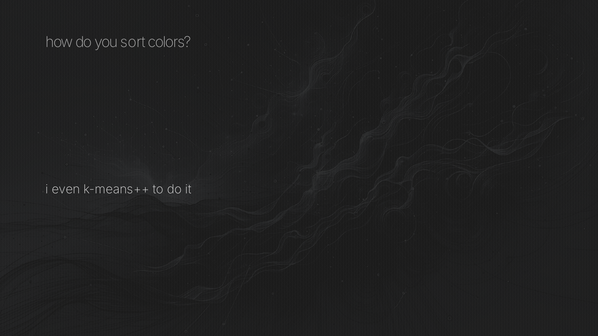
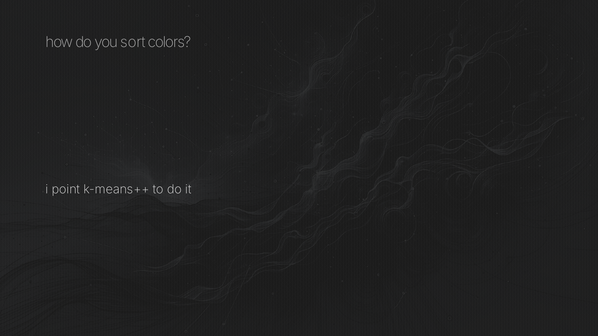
even: even -> point (66, 190)
